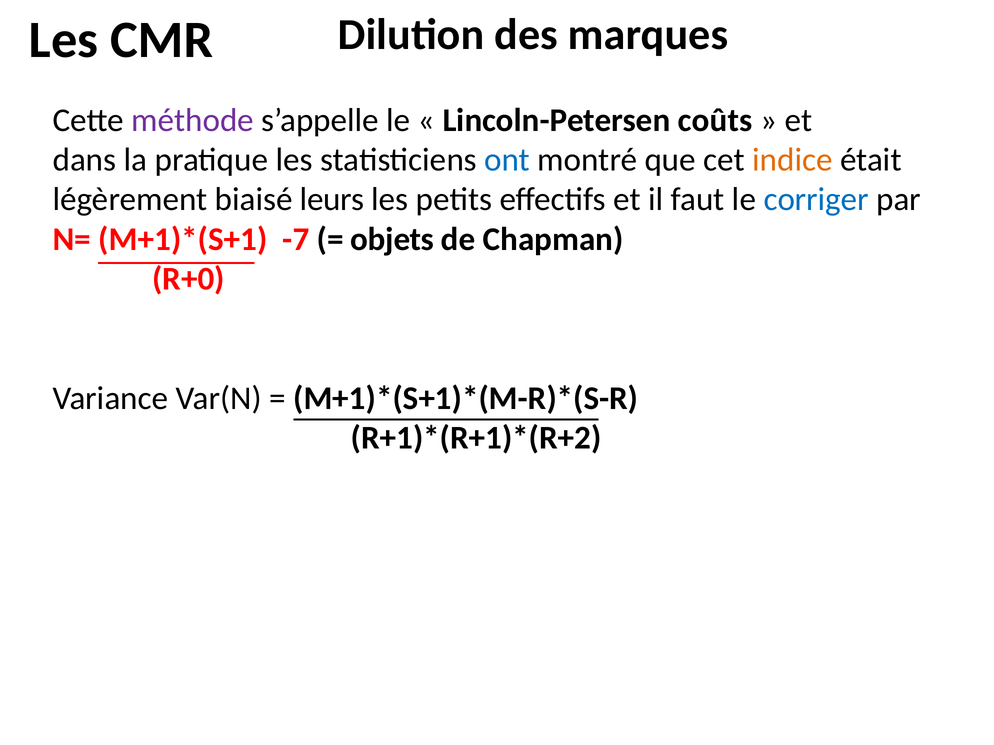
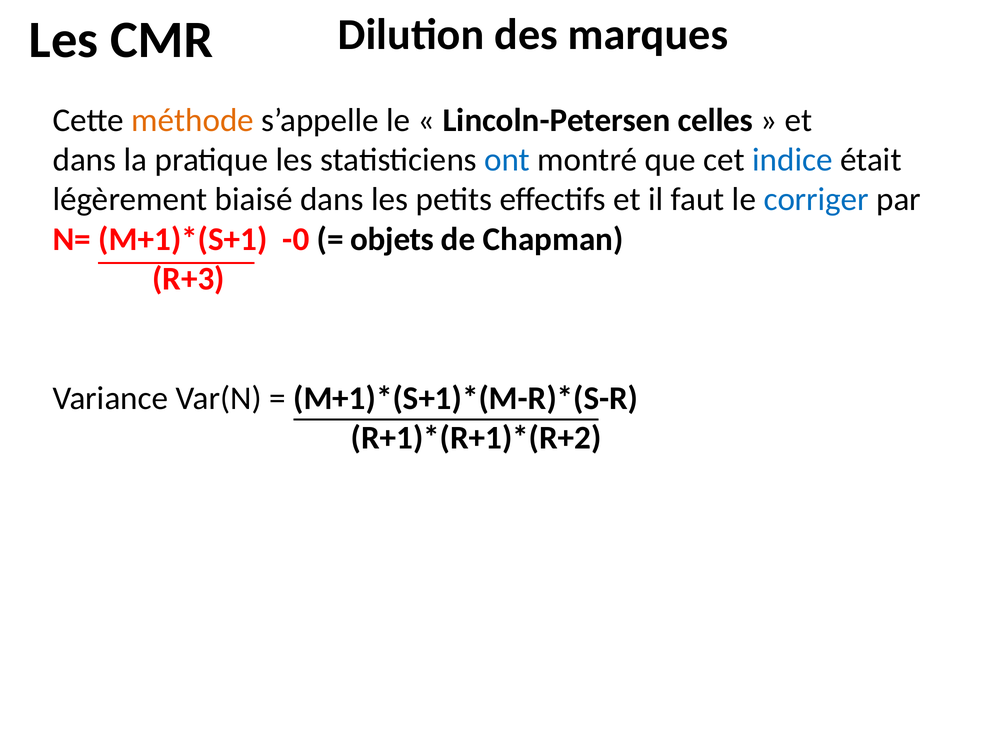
méthode colour: purple -> orange (193, 120)
coûts: coûts -> celles (715, 120)
indice colour: orange -> blue (792, 160)
biaisé leurs: leurs -> dans (332, 200)
-7: -7 -> -0 (296, 239)
R+0: R+0 -> R+3 (188, 279)
